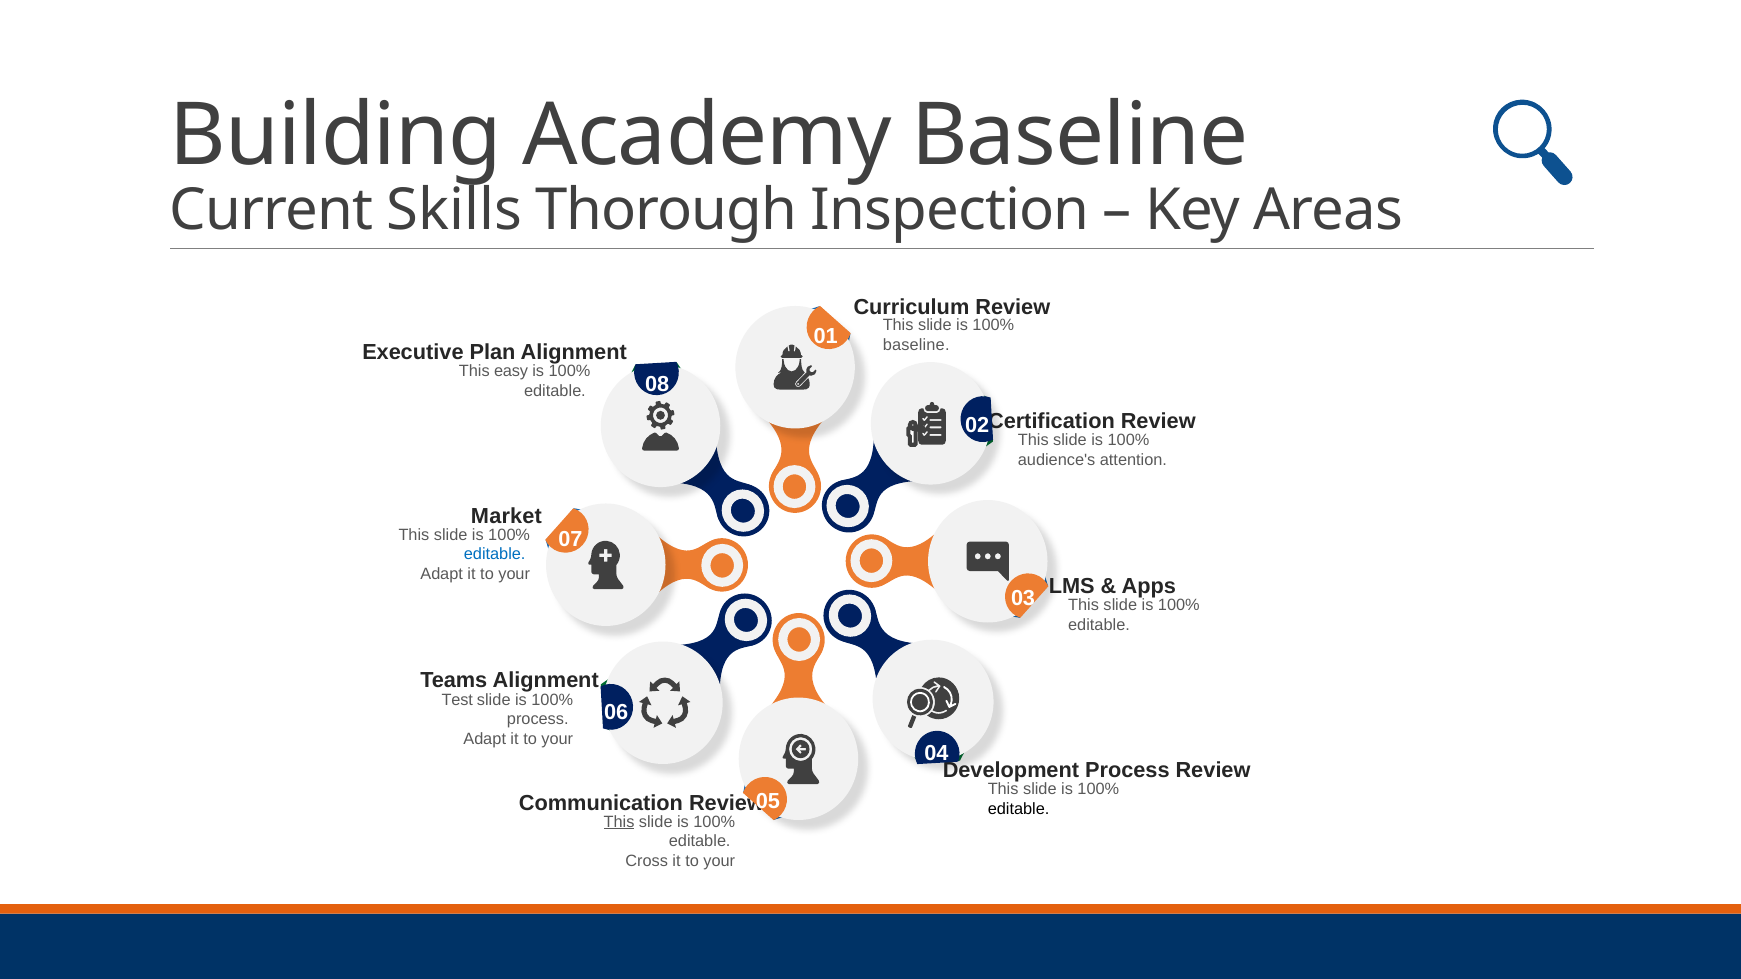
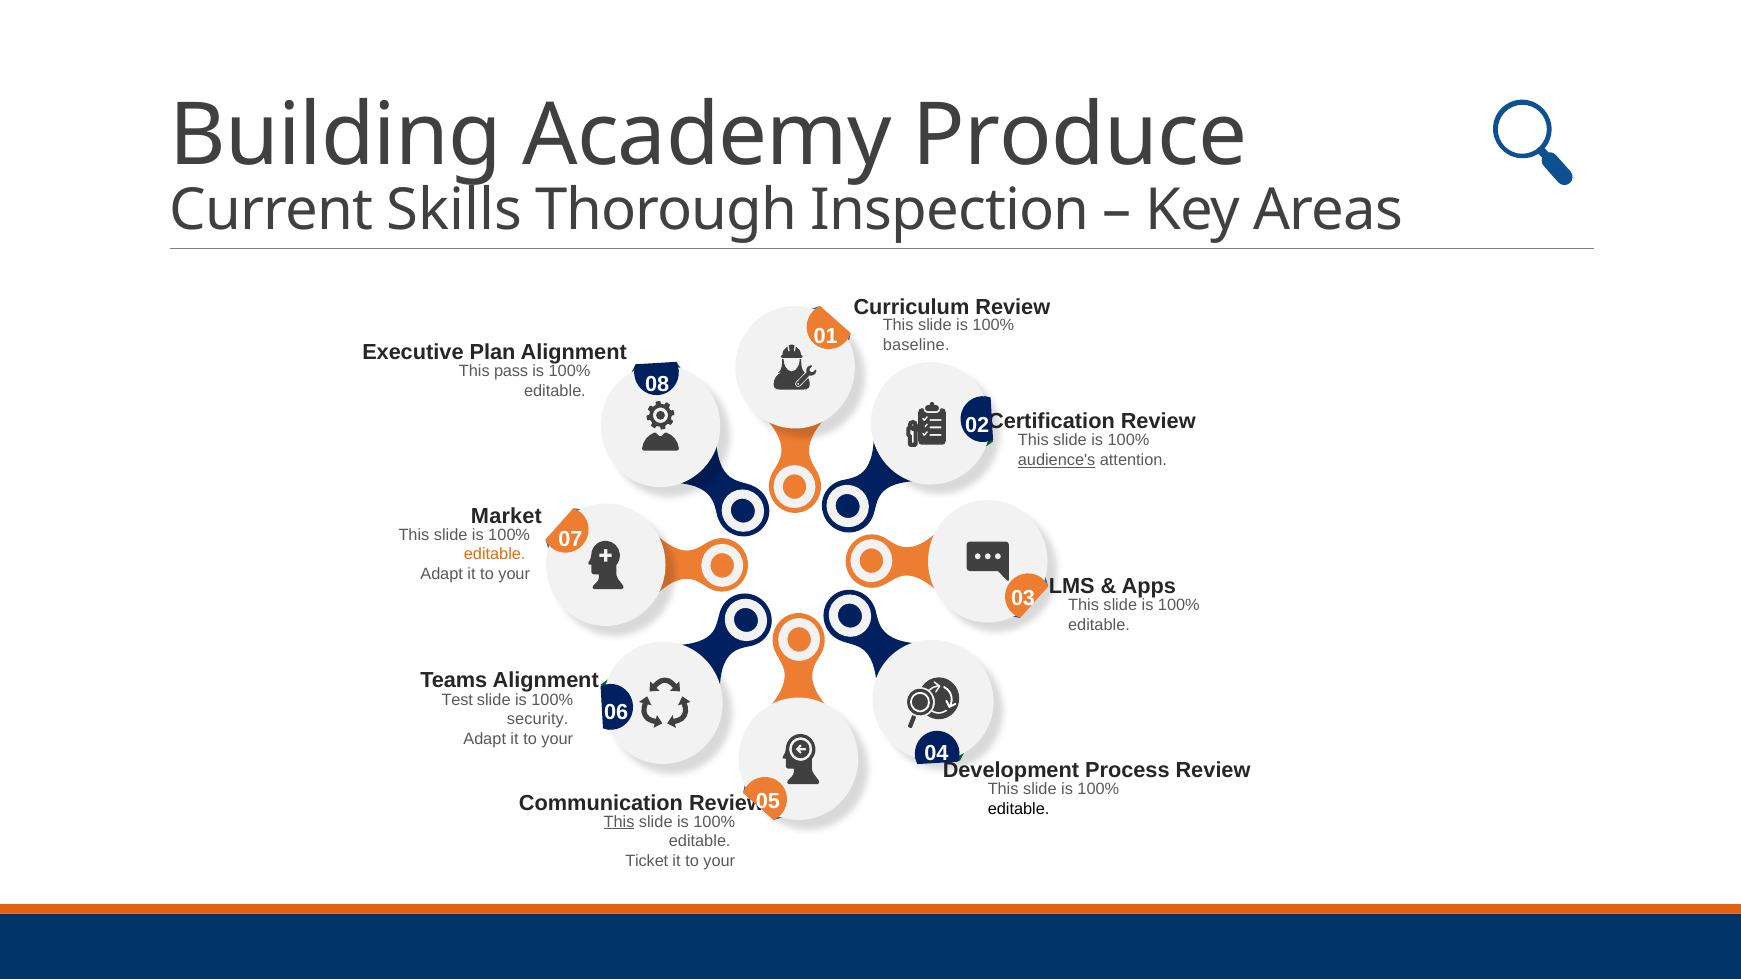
Academy Baseline: Baseline -> Produce (1080, 136)
easy: easy -> pass (511, 371)
audience's underline: none -> present (1057, 460)
editable colour: blue -> orange (495, 555)
process: process -> security (538, 719)
Cross: Cross -> Ticket (647, 861)
